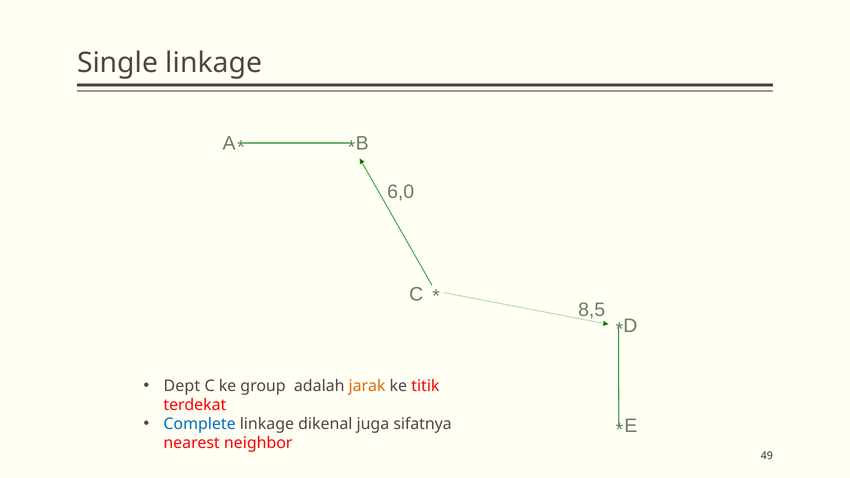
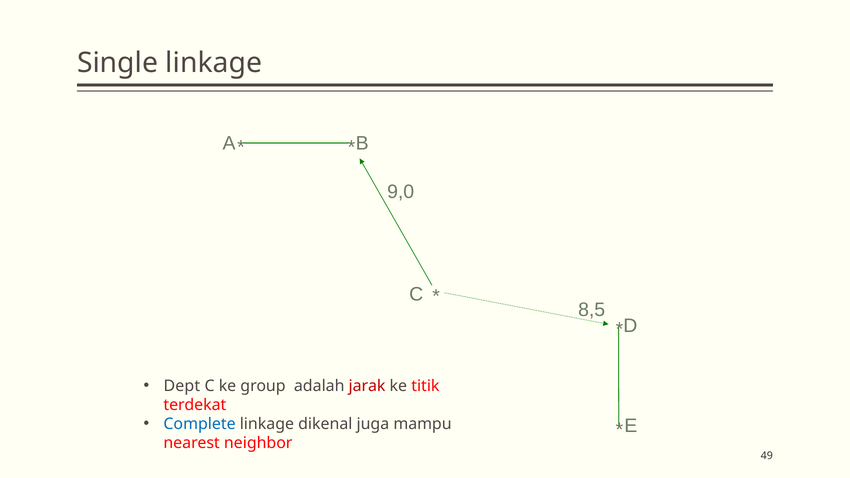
6,0: 6,0 -> 9,0 (401, 192)
jarak colour: orange -> red (367, 386)
sifatnya: sifatnya -> mampu (423, 424)
